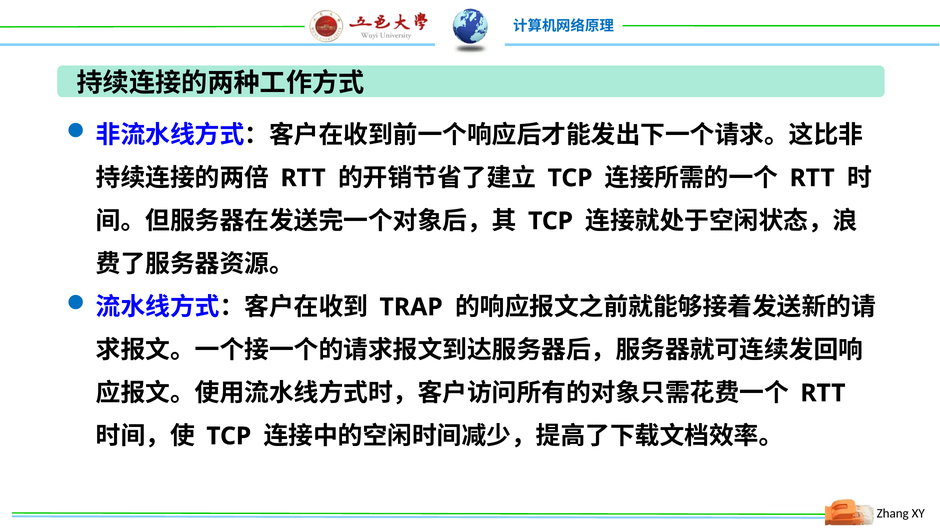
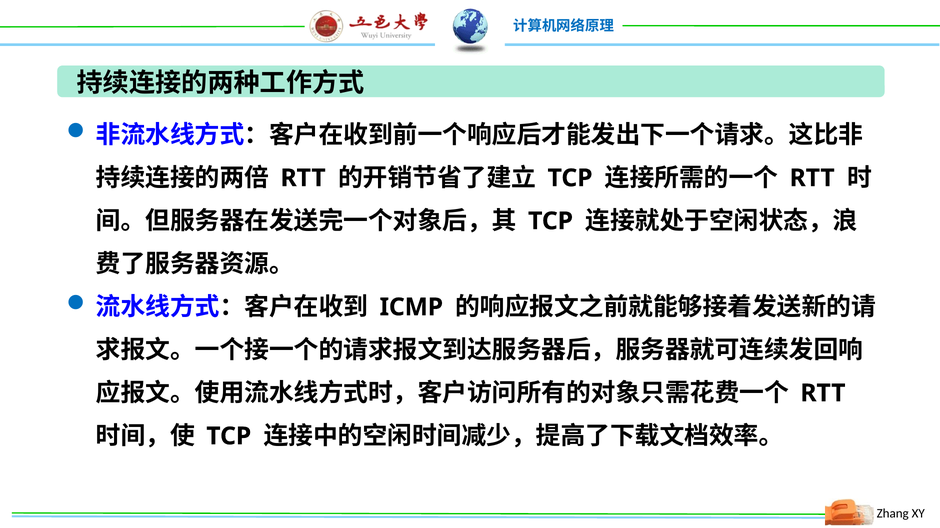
TRAP: TRAP -> ICMP (411, 308)
